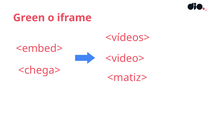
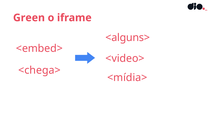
<vídeos>: <vídeos> -> <alguns> (128, 37)
<matiz>: <matiz> -> <mídia> (127, 77)
